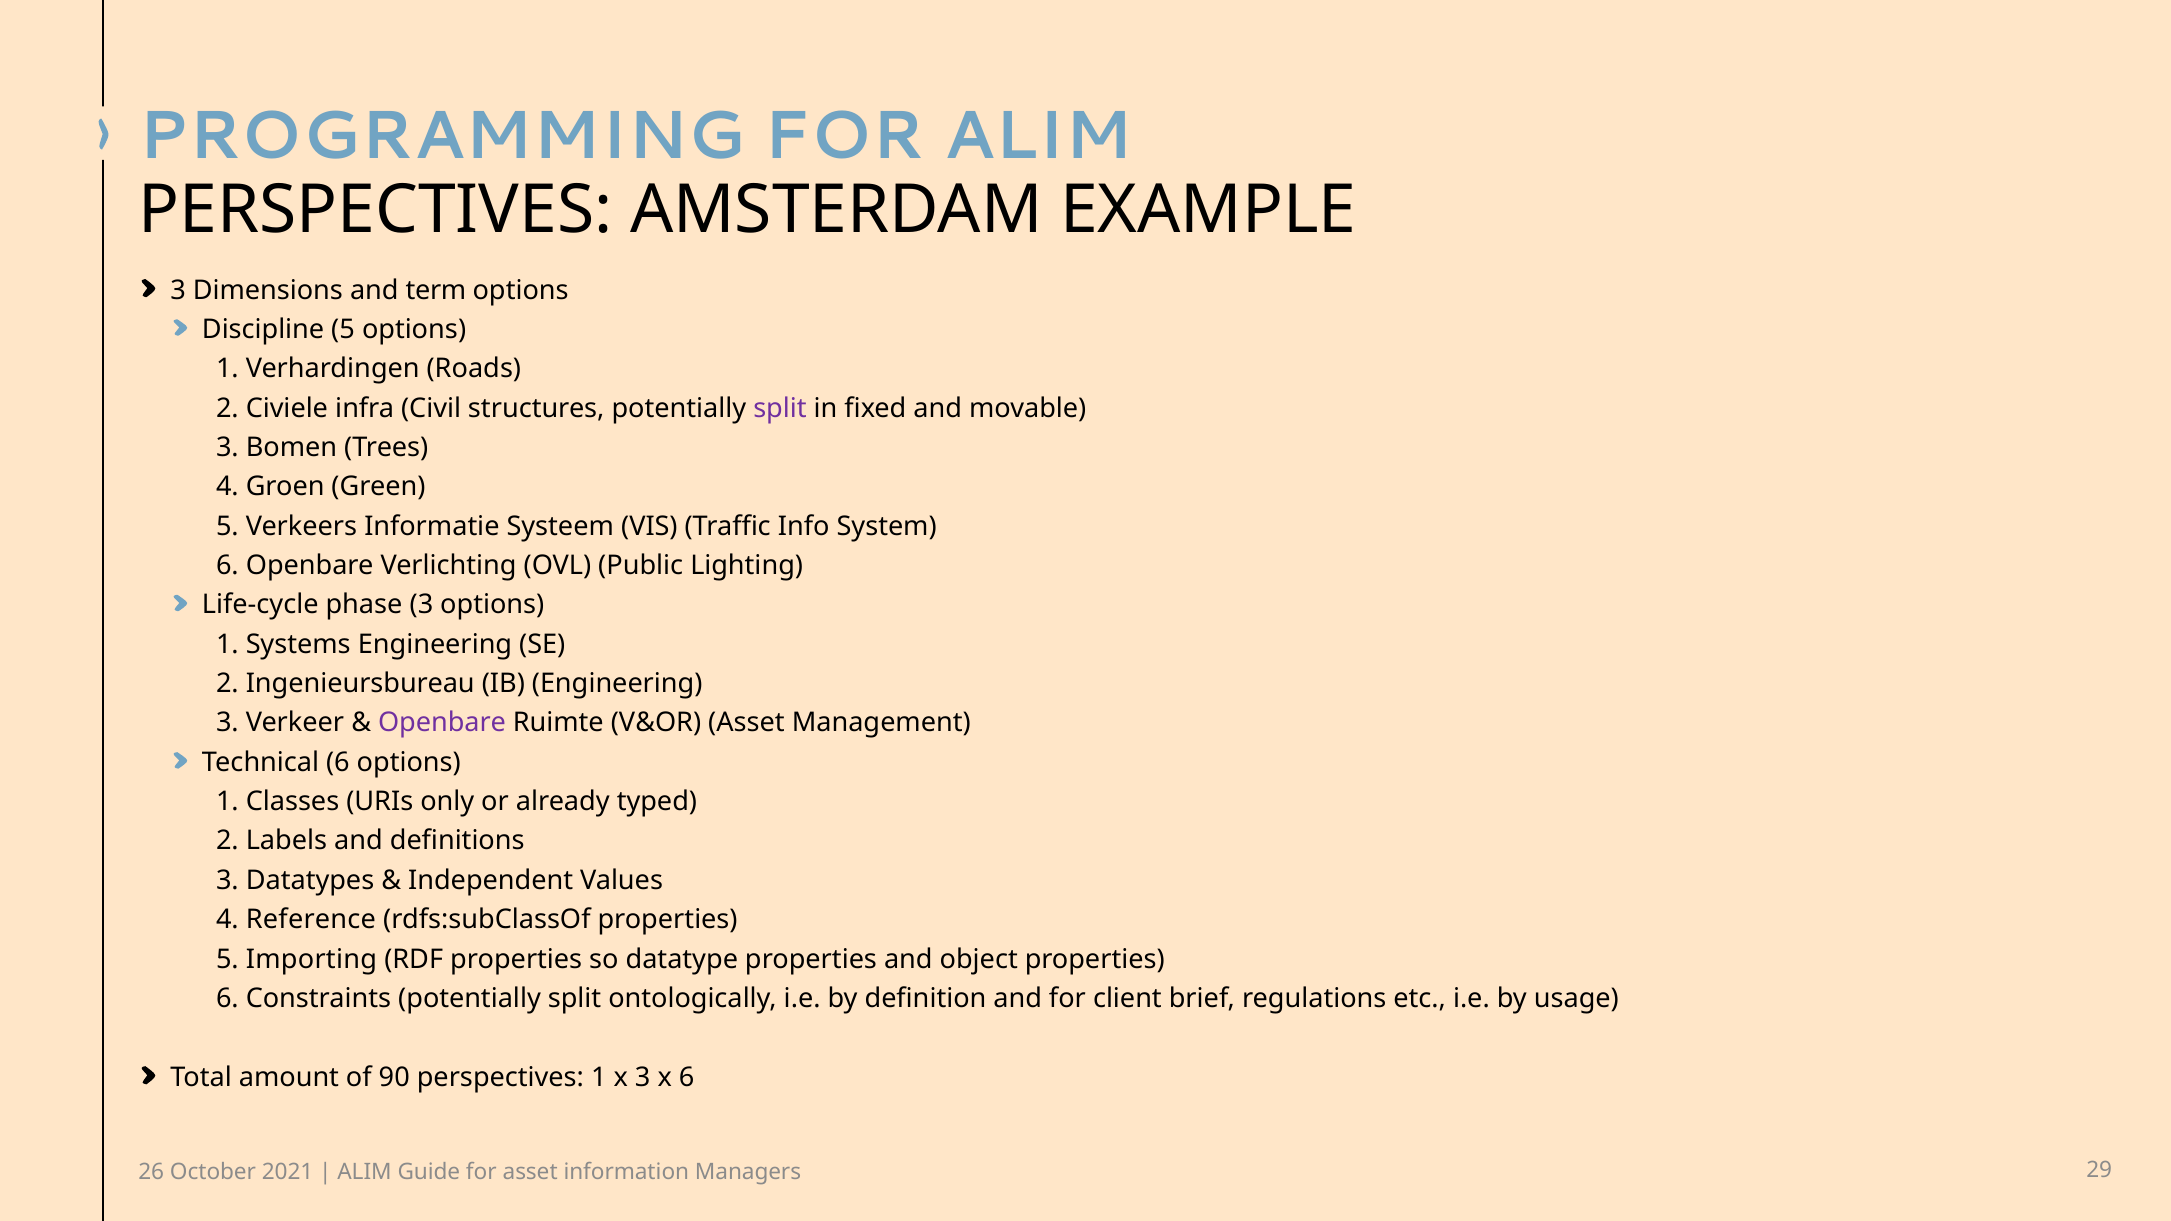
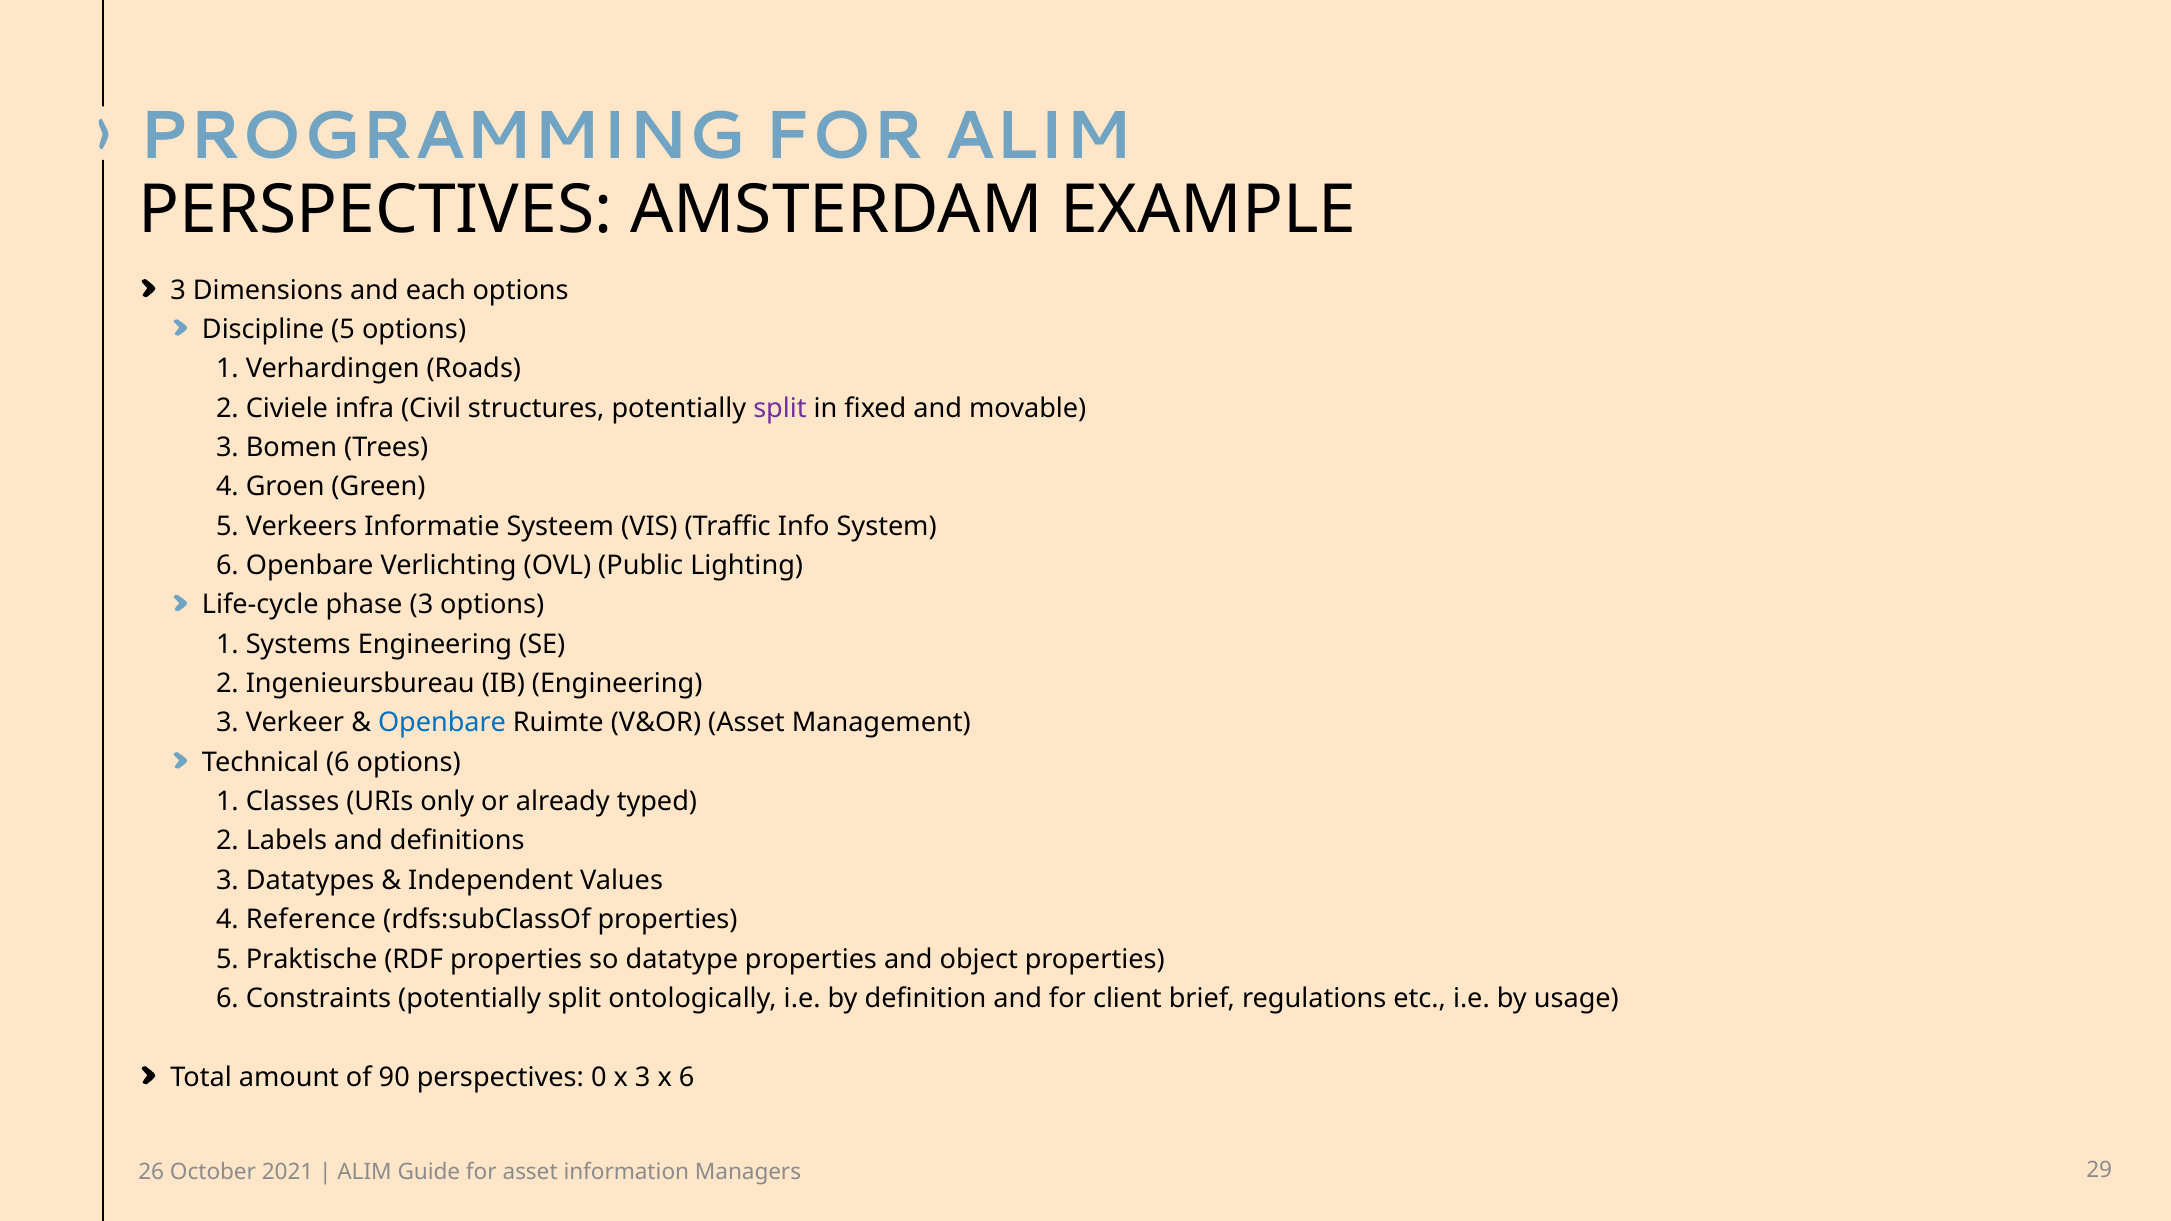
term: term -> each (436, 290)
Openbare colour: purple -> blue (442, 723)
Importing: Importing -> Praktische (312, 959)
perspectives 1: 1 -> 0 (599, 1077)
